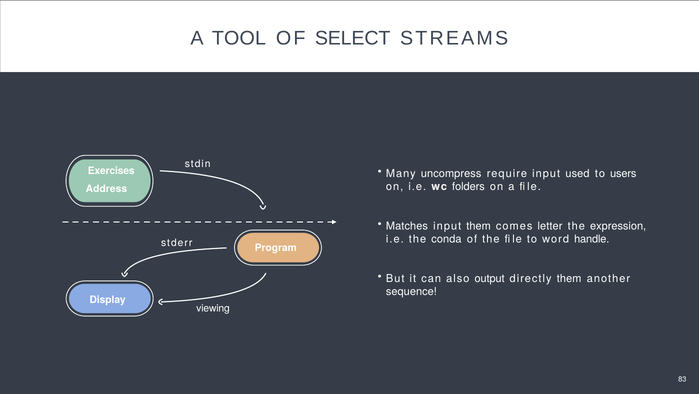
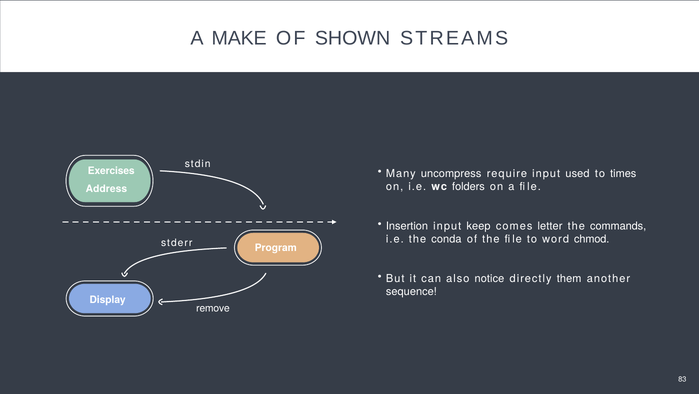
TOOL: TOOL -> MAKE (239, 38)
SELECT: SELECT -> SHOWN (353, 38)
users: users -> times (623, 173)
Matches: Matches -> Insertion (407, 226)
input them: them -> keep (479, 226)
expression: expression -> commands (618, 226)
handle: handle -> chmod (592, 239)
output: output -> notice (489, 278)
viewing: viewing -> remove (213, 308)
